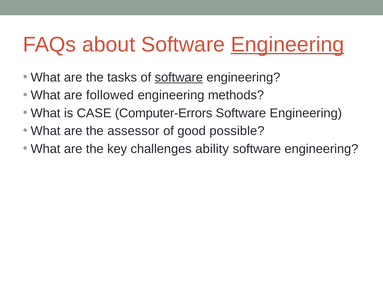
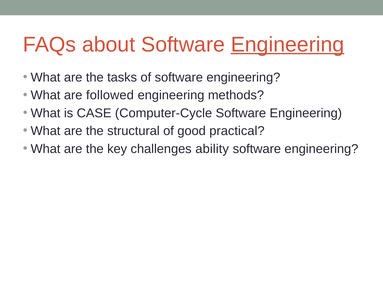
software underline: present -> none (179, 77)
Computer-Errors: Computer-Errors -> Computer-Cycle (164, 113)
assessor: assessor -> structural (133, 131)
possible: possible -> practical (237, 131)
